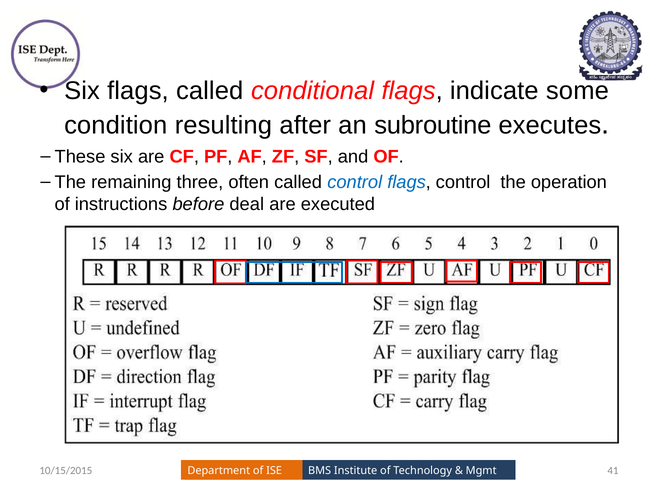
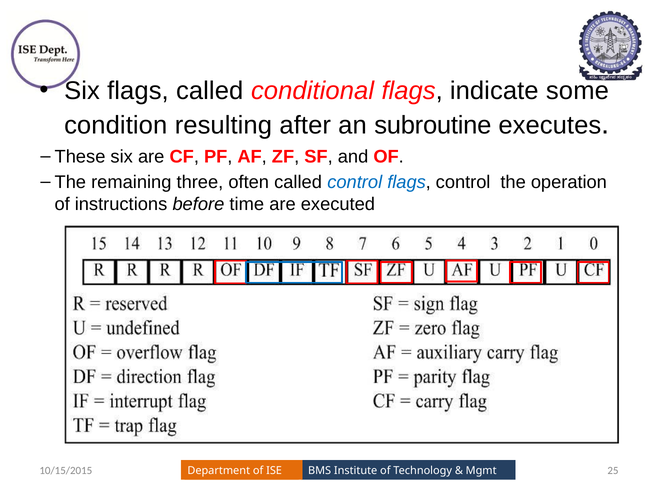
deal: deal -> time (247, 204)
41: 41 -> 25 (613, 471)
